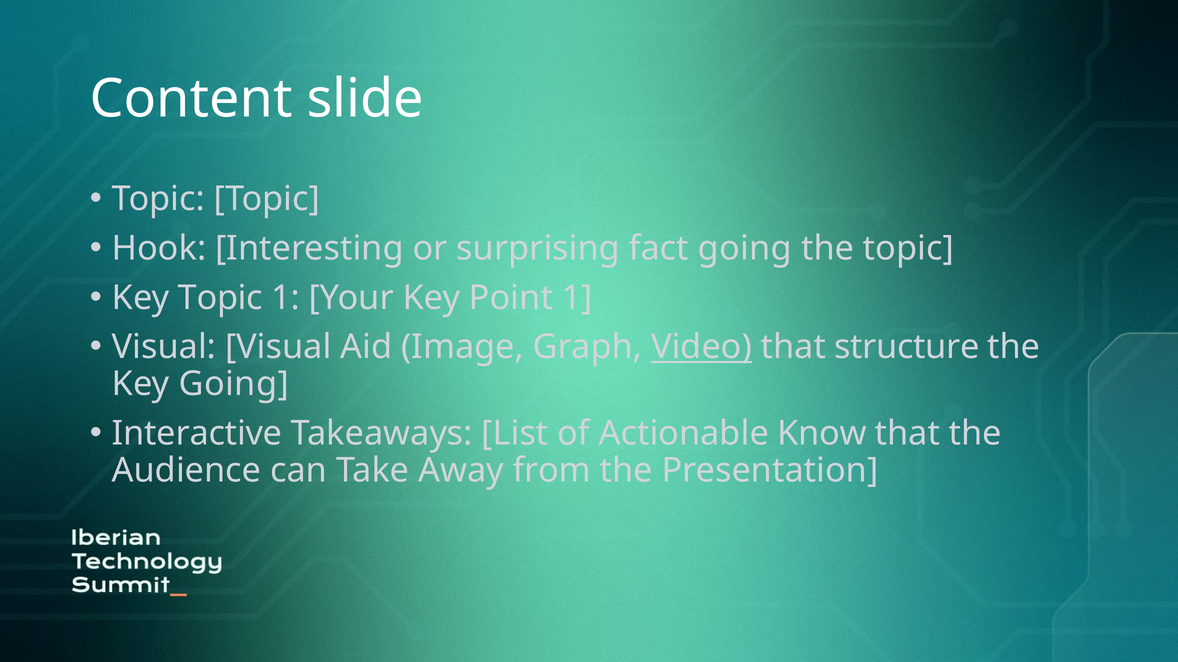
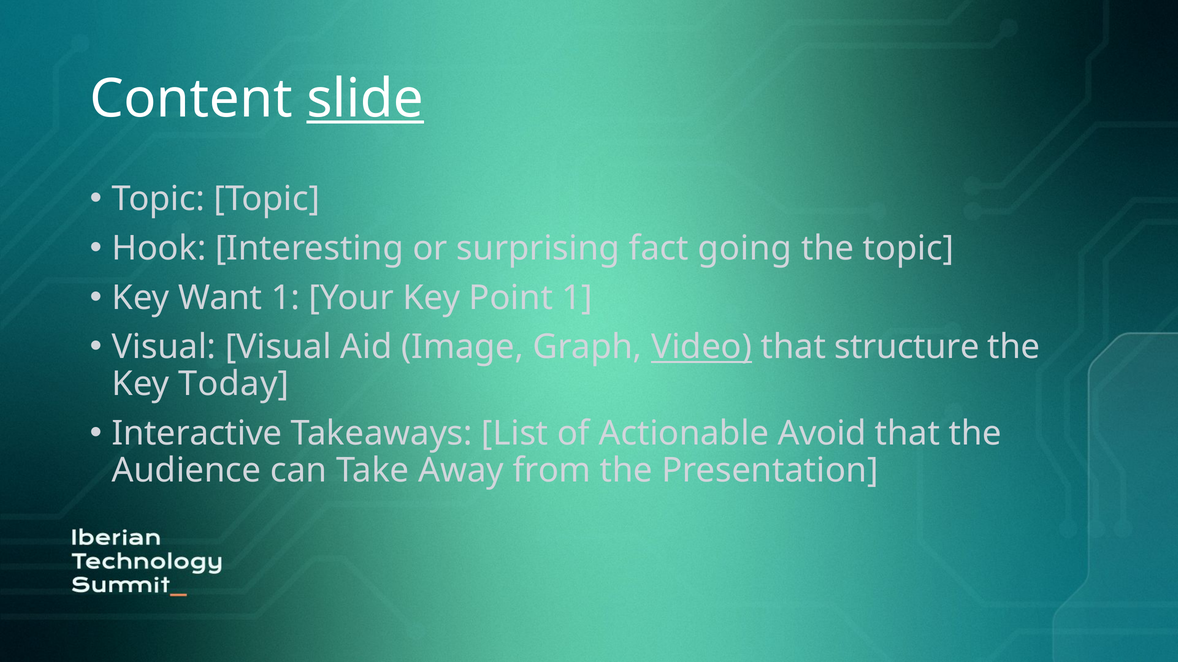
slide underline: none -> present (365, 99)
Key Topic: Topic -> Want (220, 298)
Key Going: Going -> Today (234, 384)
Know: Know -> Avoid (822, 434)
